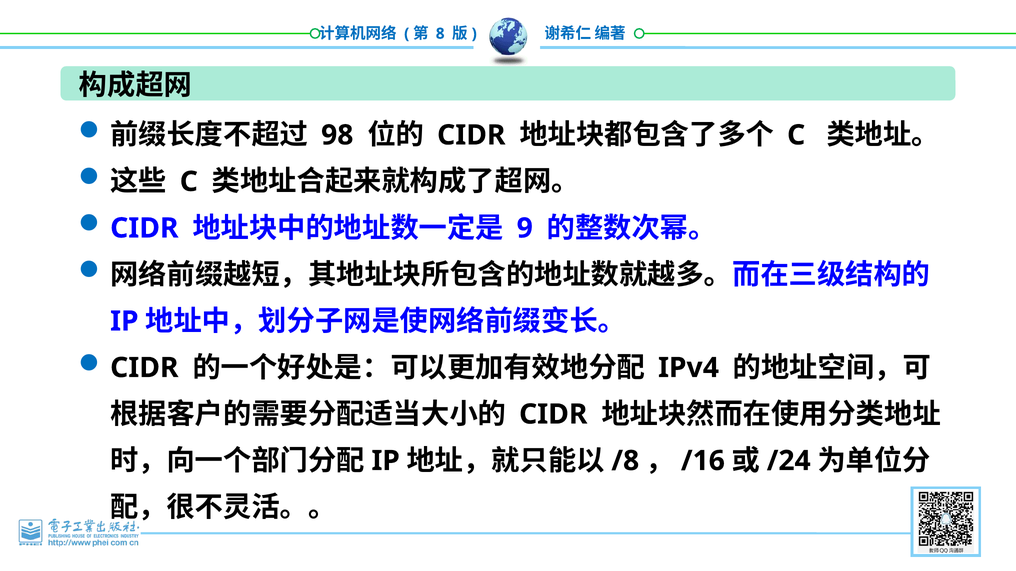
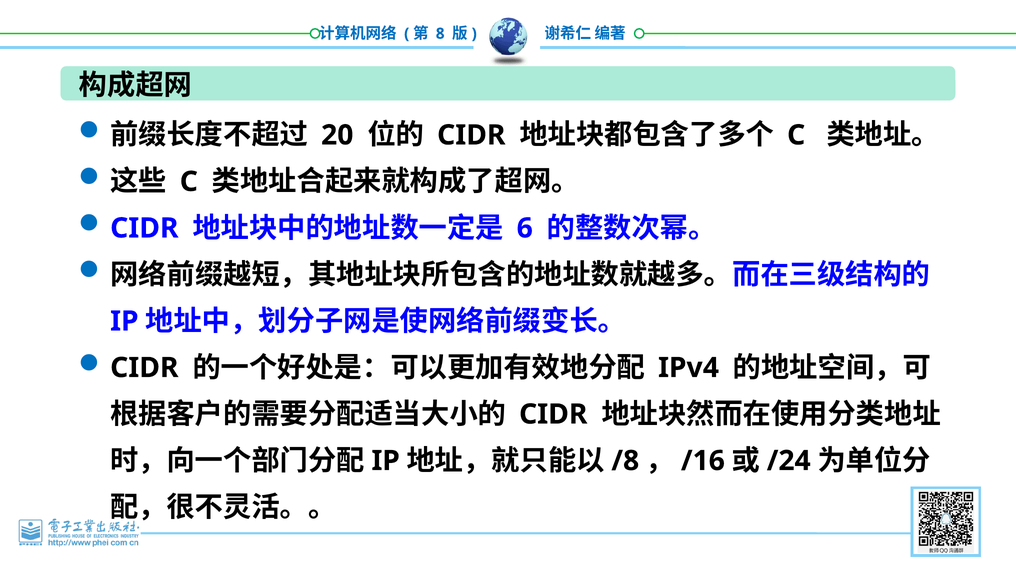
98: 98 -> 20 (337, 135)
9: 9 -> 6 (525, 228)
